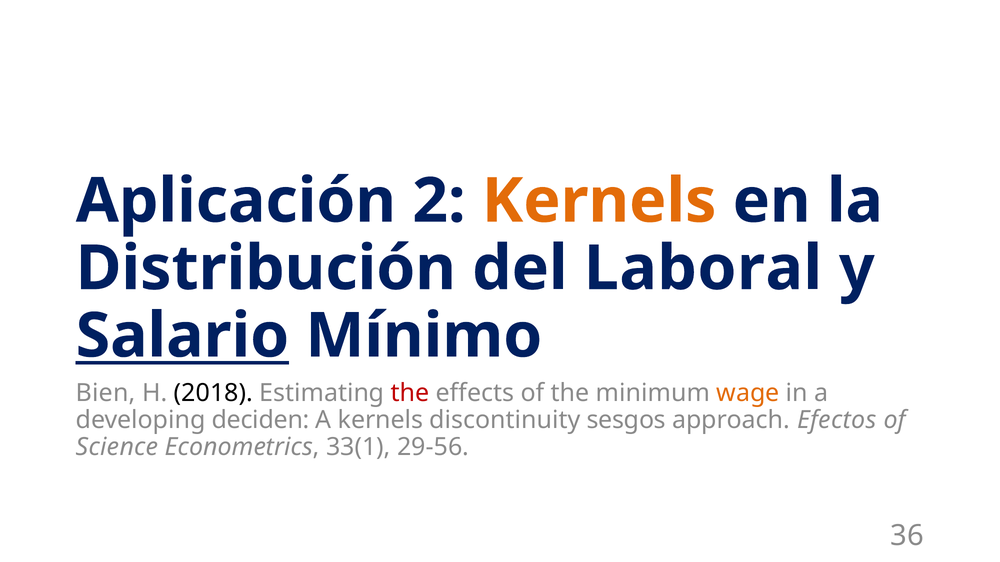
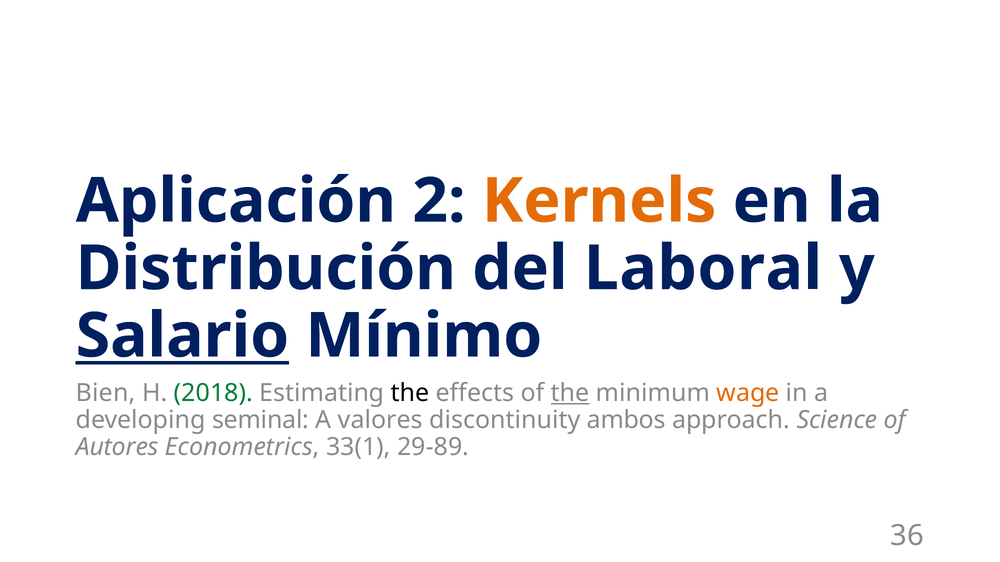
2018 colour: black -> green (213, 394)
the colour: red -> black (410, 394)
the underline: none -> present (570, 394)
deciden: deciden -> seminal (261, 421)
A kernels: kernels -> valores (380, 421)
sesgos: sesgos -> ambos (626, 421)
Efectos: Efectos -> Science (837, 421)
Science: Science -> Autores (117, 448)
29-56: 29-56 -> 29-89 (433, 448)
